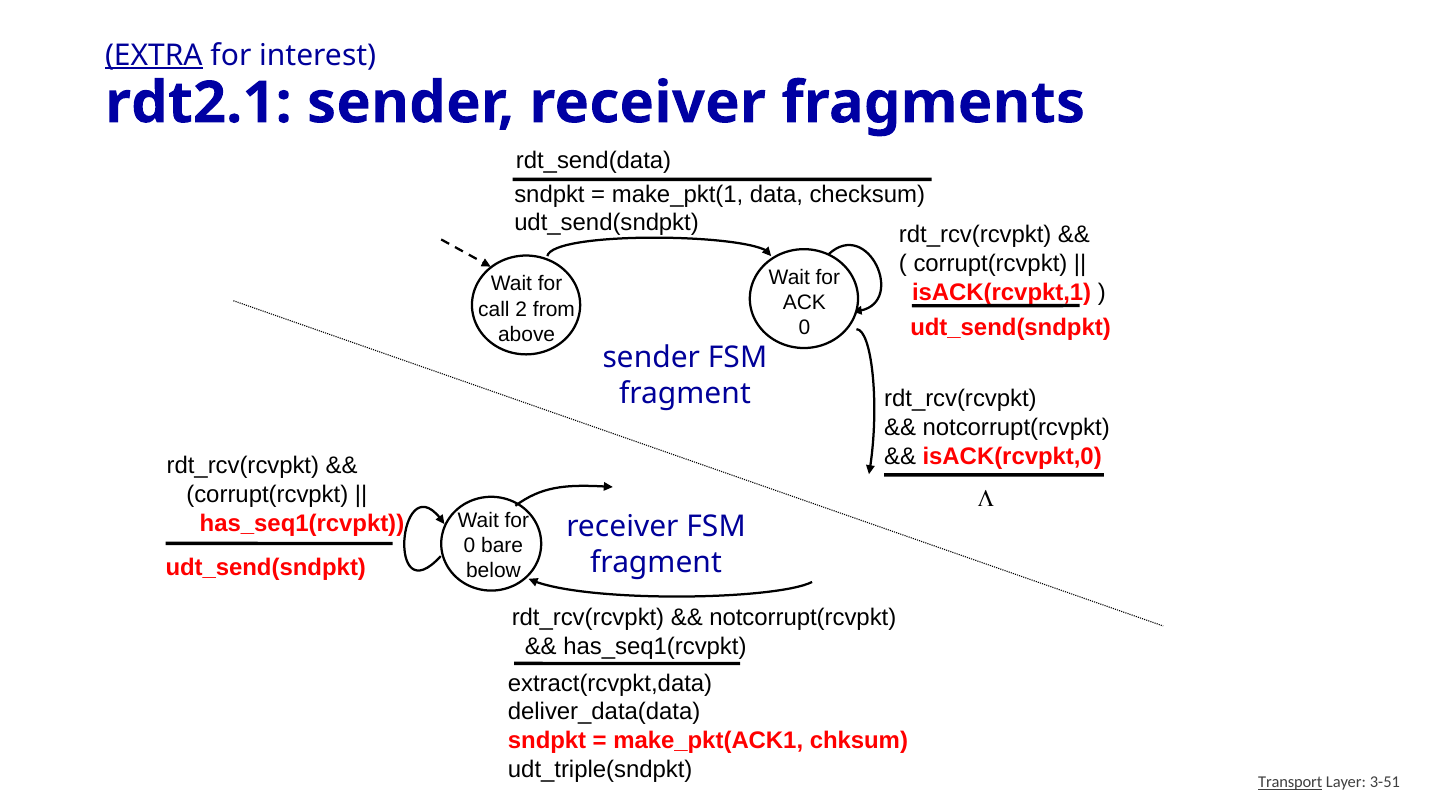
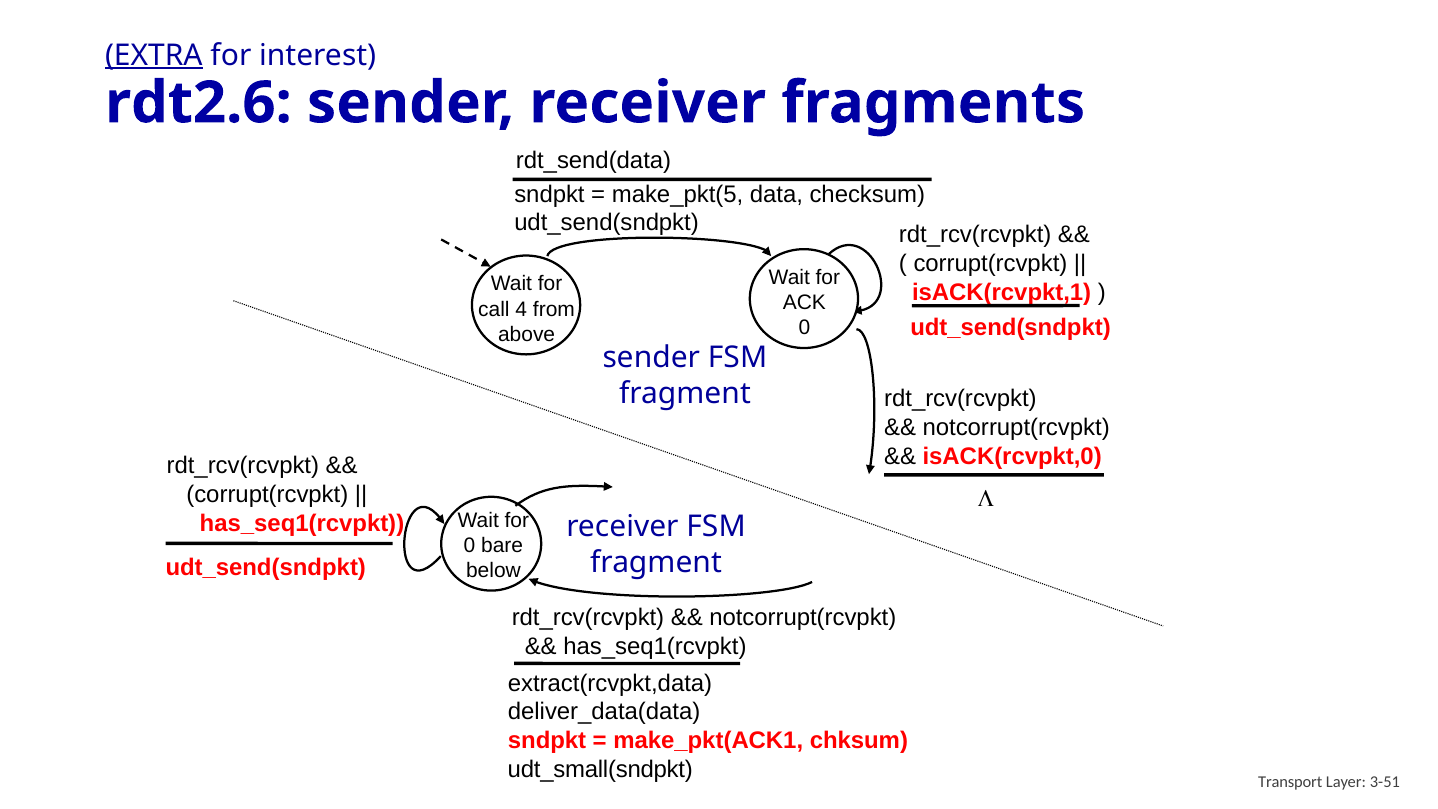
rdt2.1: rdt2.1 -> rdt2.6 (198, 103)
make_pkt(1: make_pkt(1 -> make_pkt(5 (678, 194)
2: 2 -> 4 (521, 309)
udt_triple(sndpkt: udt_triple(sndpkt -> udt_small(sndpkt (600, 769)
Transport underline: present -> none (1290, 782)
